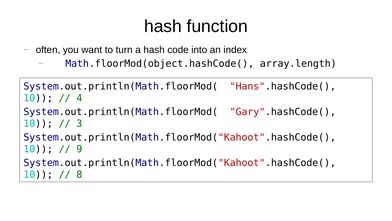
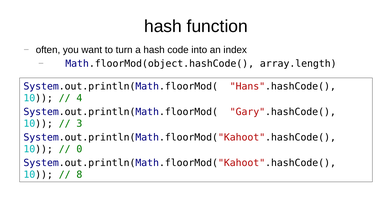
9: 9 -> 0 (79, 149)
